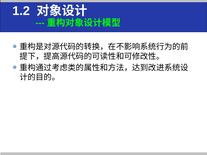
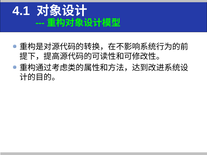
1.2: 1.2 -> 4.1 (21, 11)
